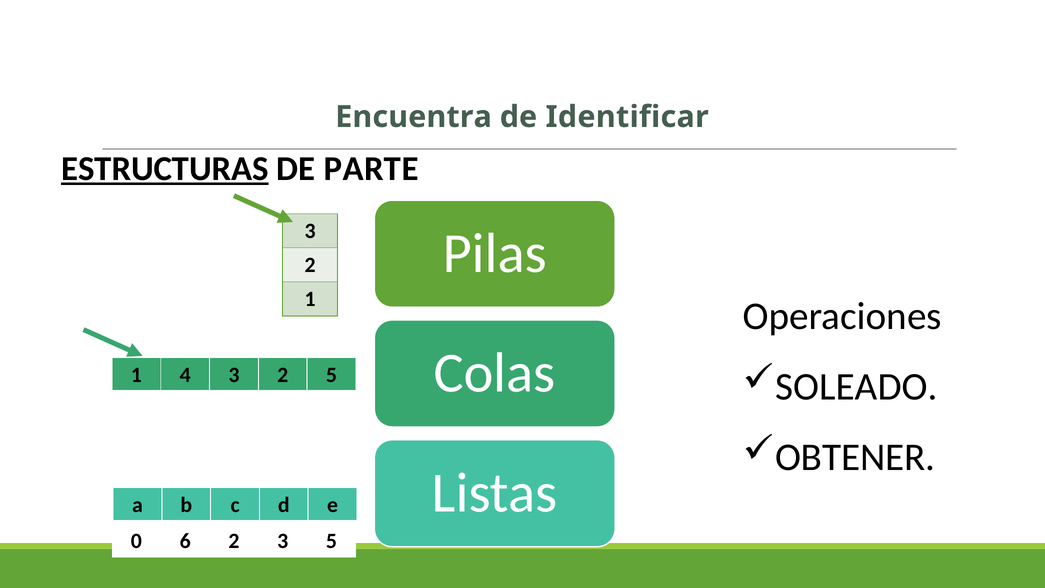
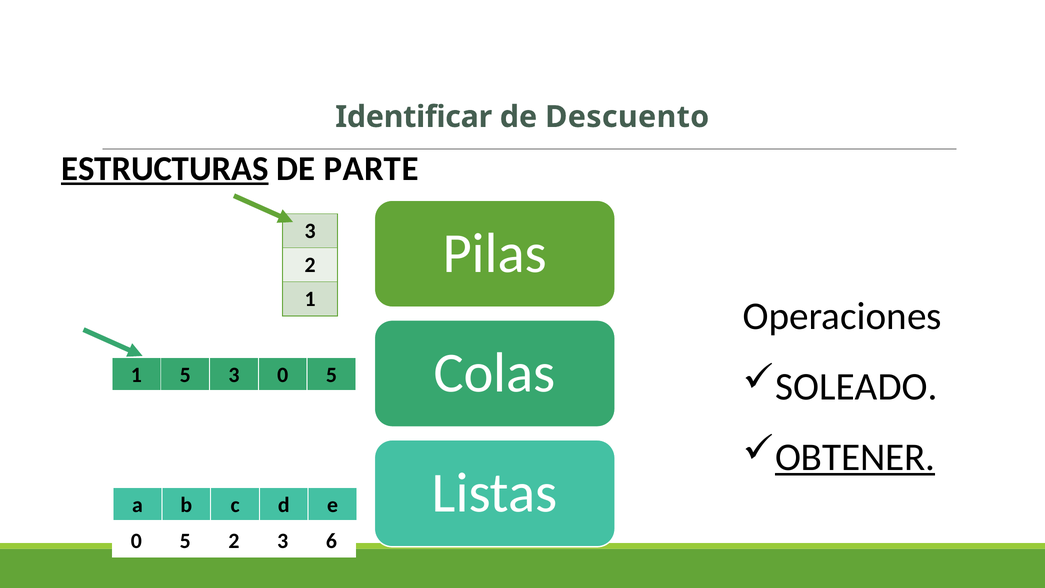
Encuentra: Encuentra -> Identificar (414, 117)
Identificar: Identificar -> Descuento (627, 117)
1 4: 4 -> 5 (185, 375)
2: 2 -> 0 (283, 375)
OBTENER underline: none -> present (855, 457)
6: 6 -> 5 (185, 541)
3 5: 5 -> 6 (332, 541)
